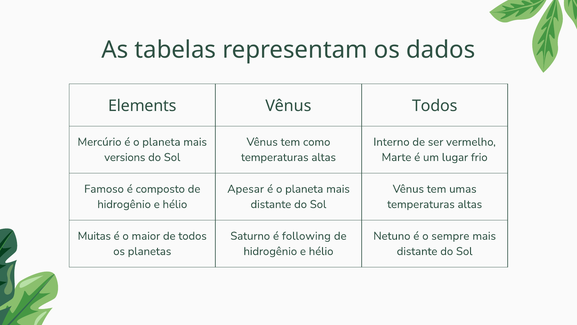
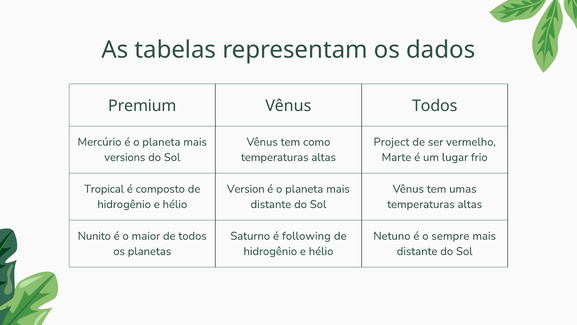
Elements: Elements -> Premium (142, 106)
Interno: Interno -> Project (391, 142)
Famoso: Famoso -> Tropical (104, 189)
Apesar: Apesar -> Version (246, 189)
Muitas: Muitas -> Nunito (94, 236)
